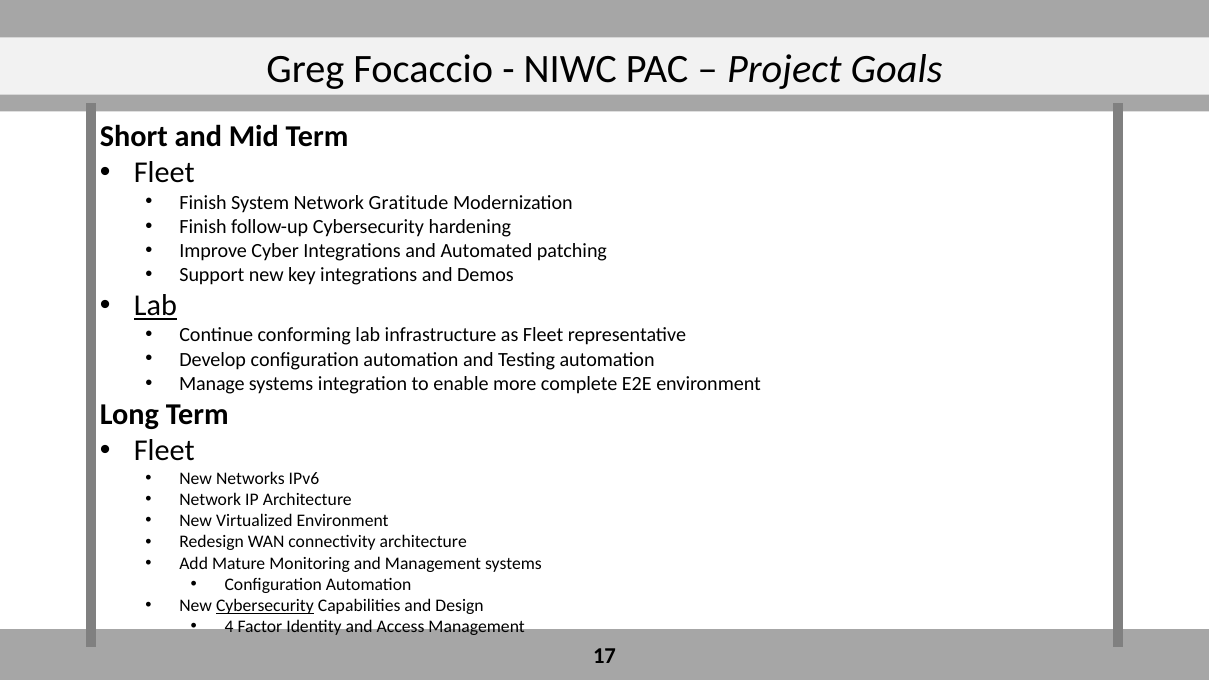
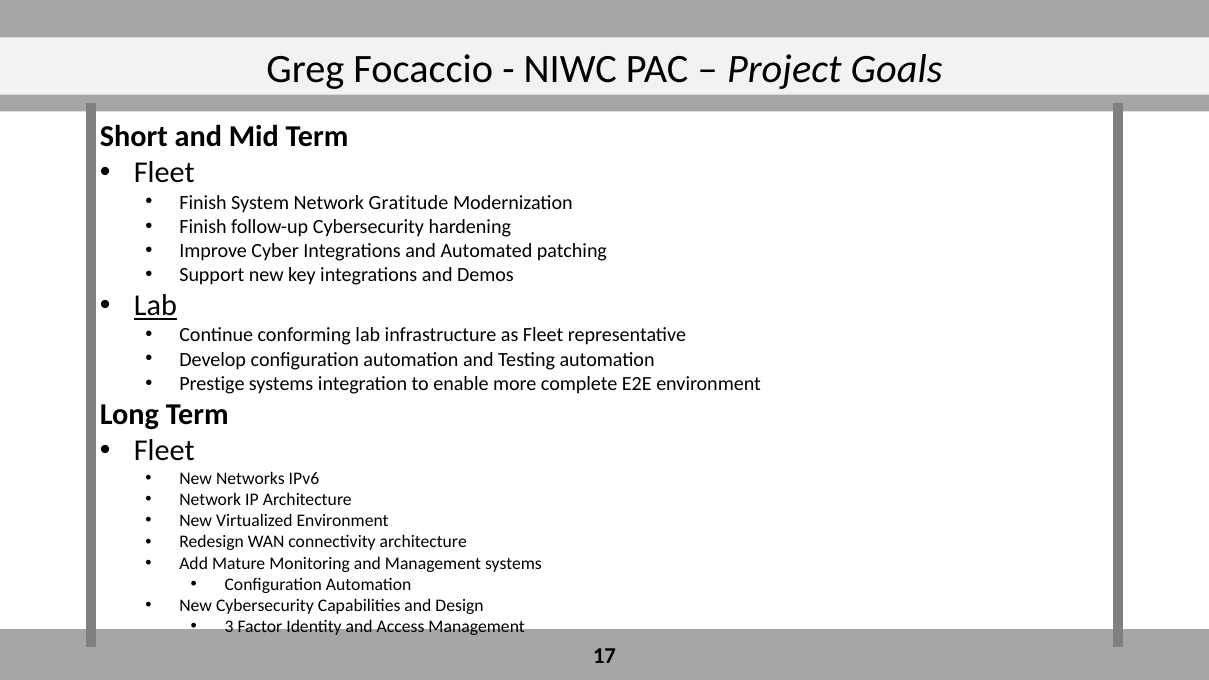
Manage: Manage -> Prestige (212, 384)
Cybersecurity underline: present -> none (265, 606)
4: 4 -> 3 (229, 627)
